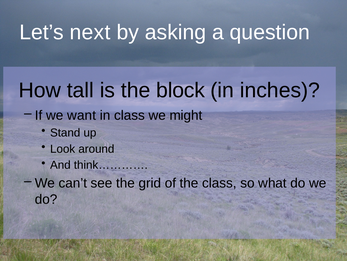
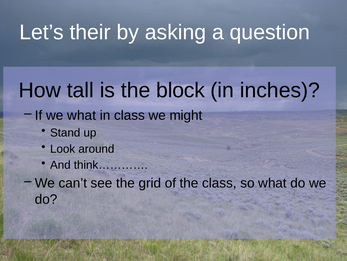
next: next -> their (90, 32)
we want: want -> what (82, 115)
